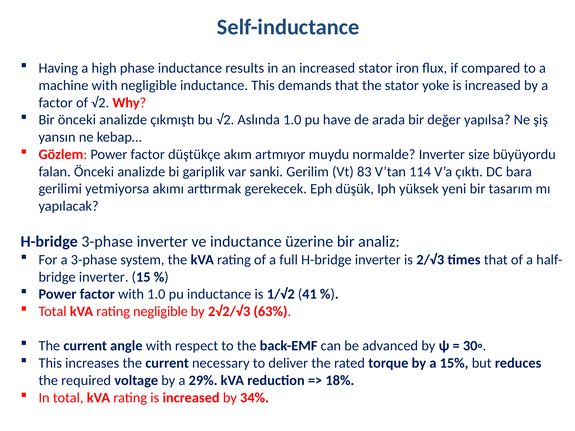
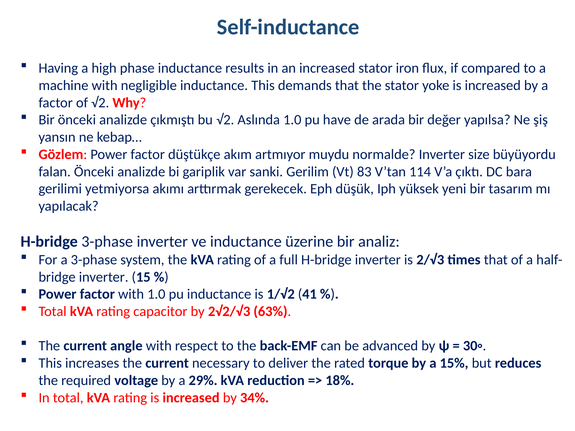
rating negligible: negligible -> capacitor (160, 312)
